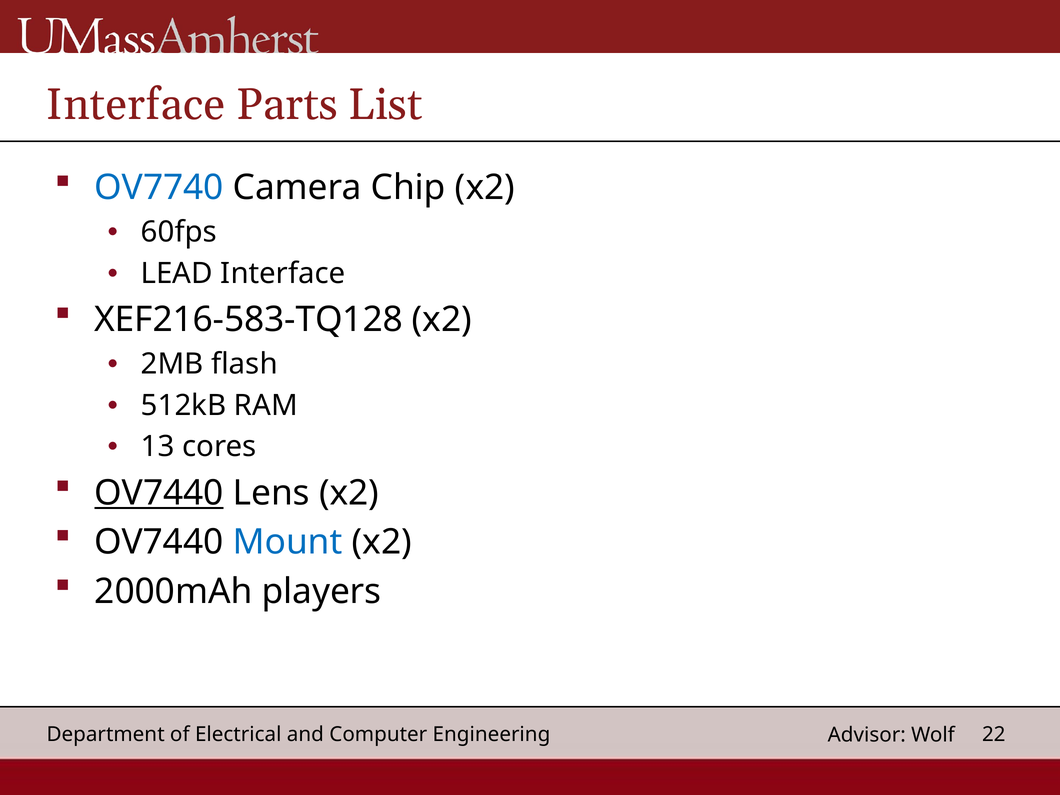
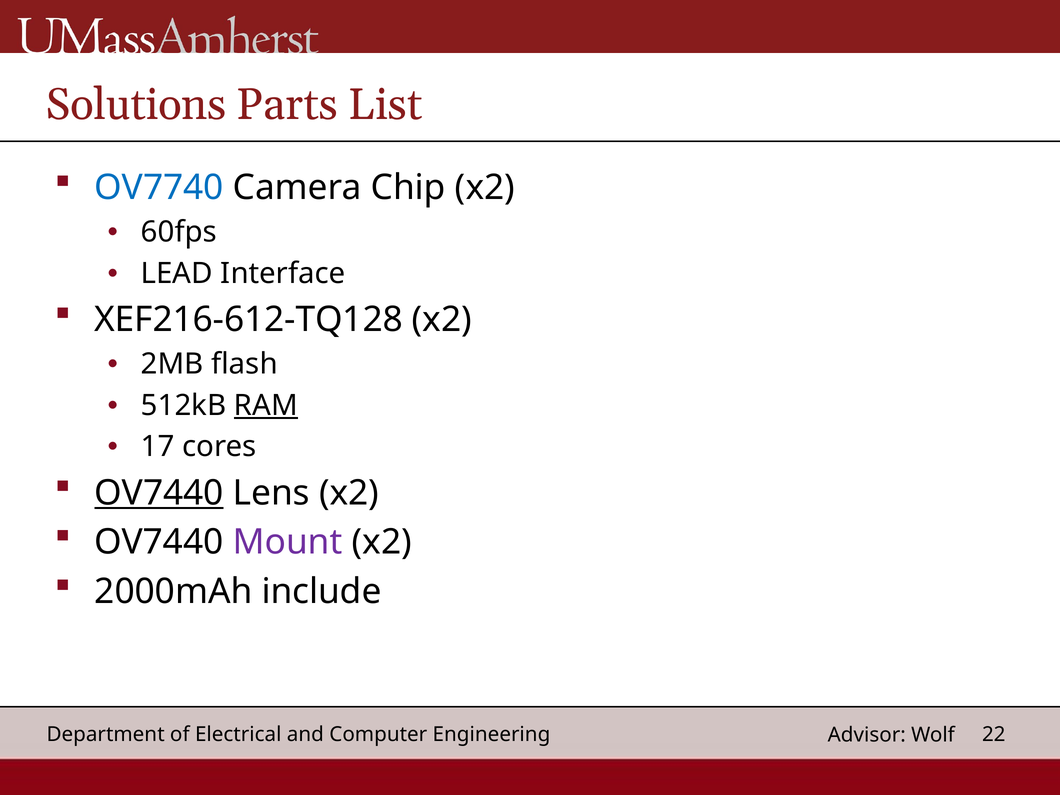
Interface: Interface -> Solutions (136, 105)
XEF216-583-TQ128: XEF216-583-TQ128 -> XEF216-612-TQ128 (249, 320)
RAM underline: none -> present (266, 405)
13: 13 -> 17 (158, 447)
Mount colour: blue -> purple (288, 542)
players: players -> include (322, 592)
